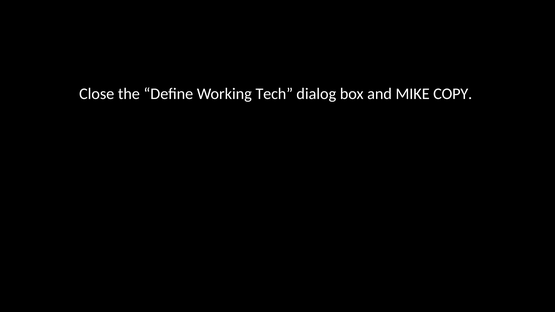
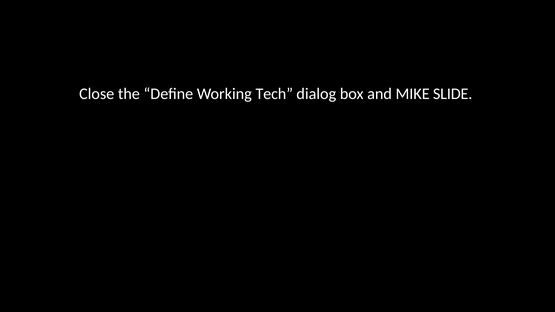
COPY: COPY -> SLIDE (453, 94)
